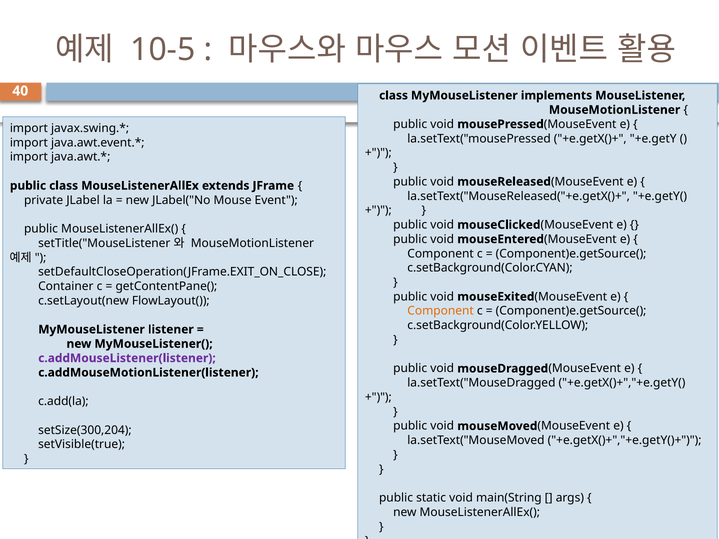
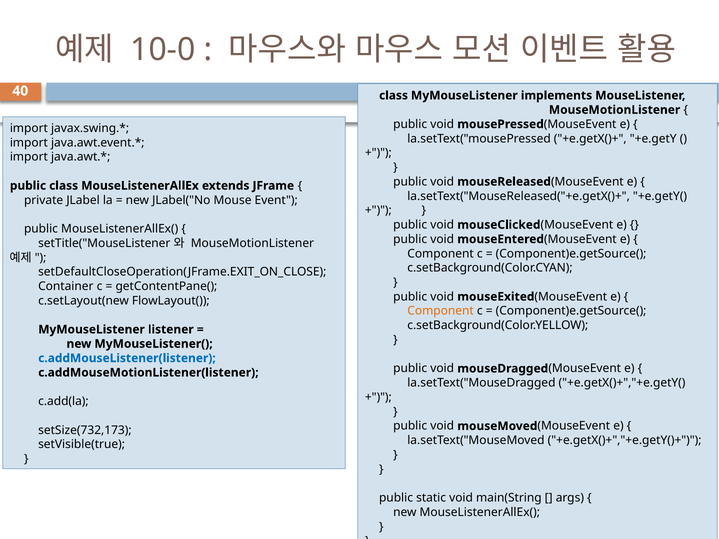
10-5: 10-5 -> 10-0 (163, 50)
c.addMouseListener(listener colour: purple -> blue (127, 358)
setSize(300,204: setSize(300,204 -> setSize(732,173 (85, 430)
